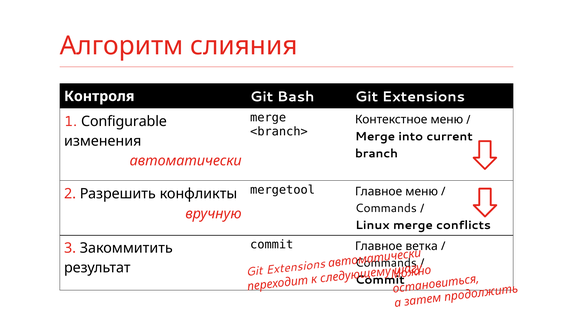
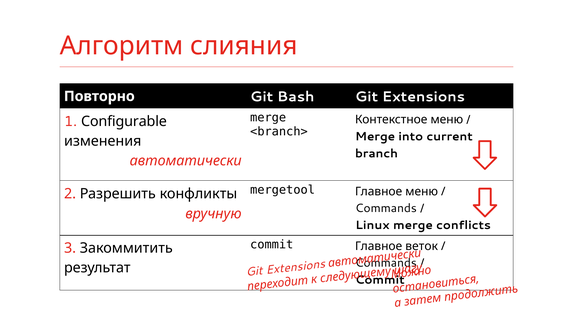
Контроля: Контроля -> Повторно (99, 96)
ветка: ветка -> веток (422, 246)
